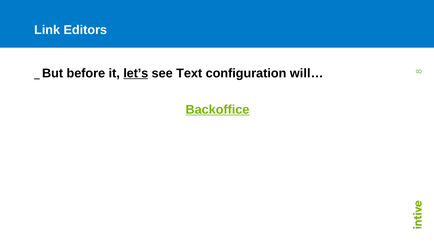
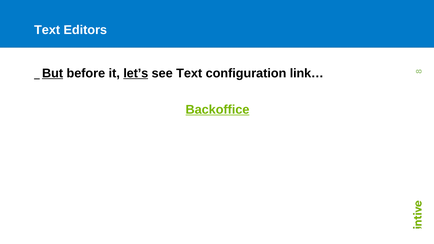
Link: Link -> Text (47, 30)
But underline: none -> present (53, 73)
will…: will… -> link… (307, 73)
